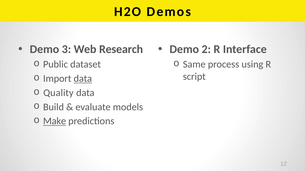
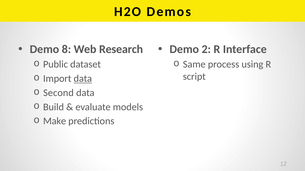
3: 3 -> 8 (66, 49)
Quality: Quality -> Second (58, 93)
Make underline: present -> none (55, 122)
